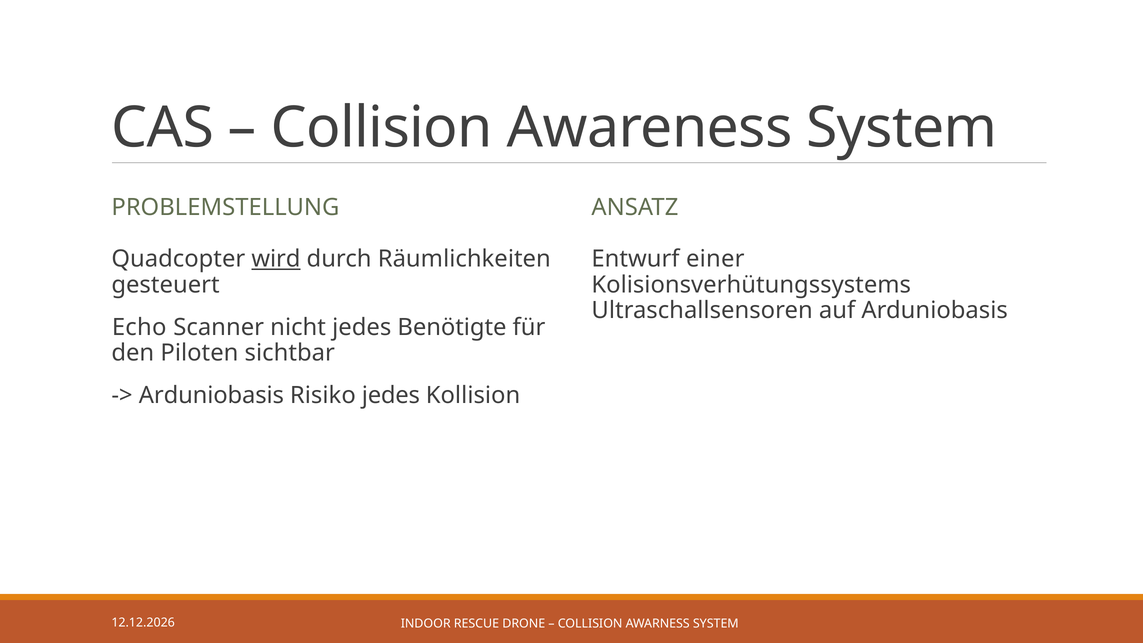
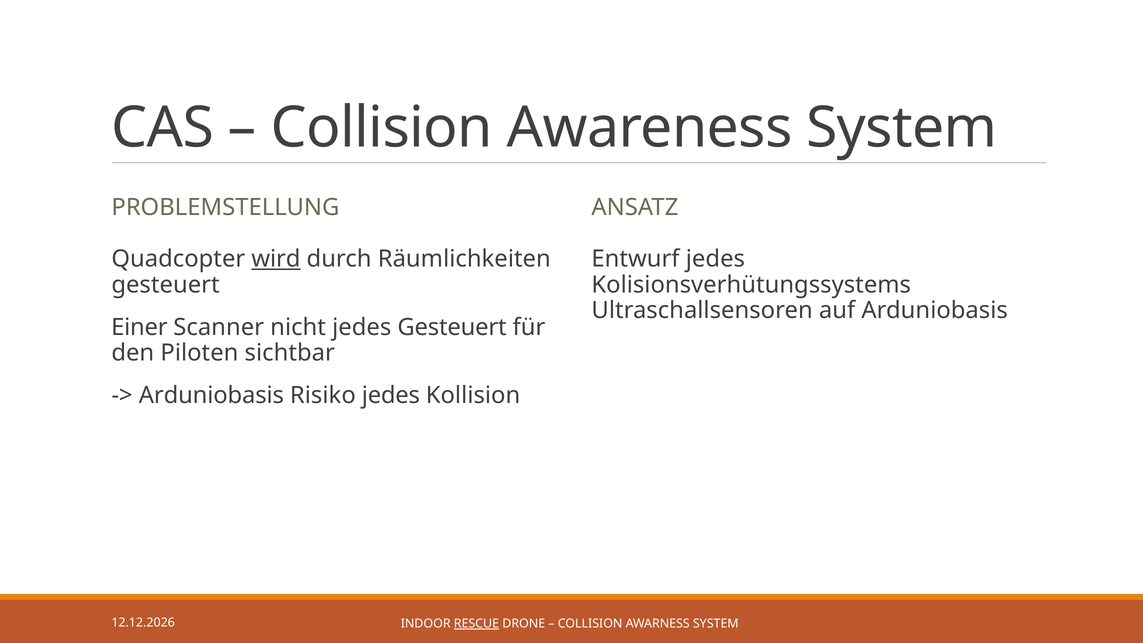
Entwurf einer: einer -> jedes (715, 259)
Echo: Echo -> Einer (139, 327)
jedes Benötigte: Benötigte -> Gesteuert (452, 327)
RESCUE underline: none -> present (476, 624)
